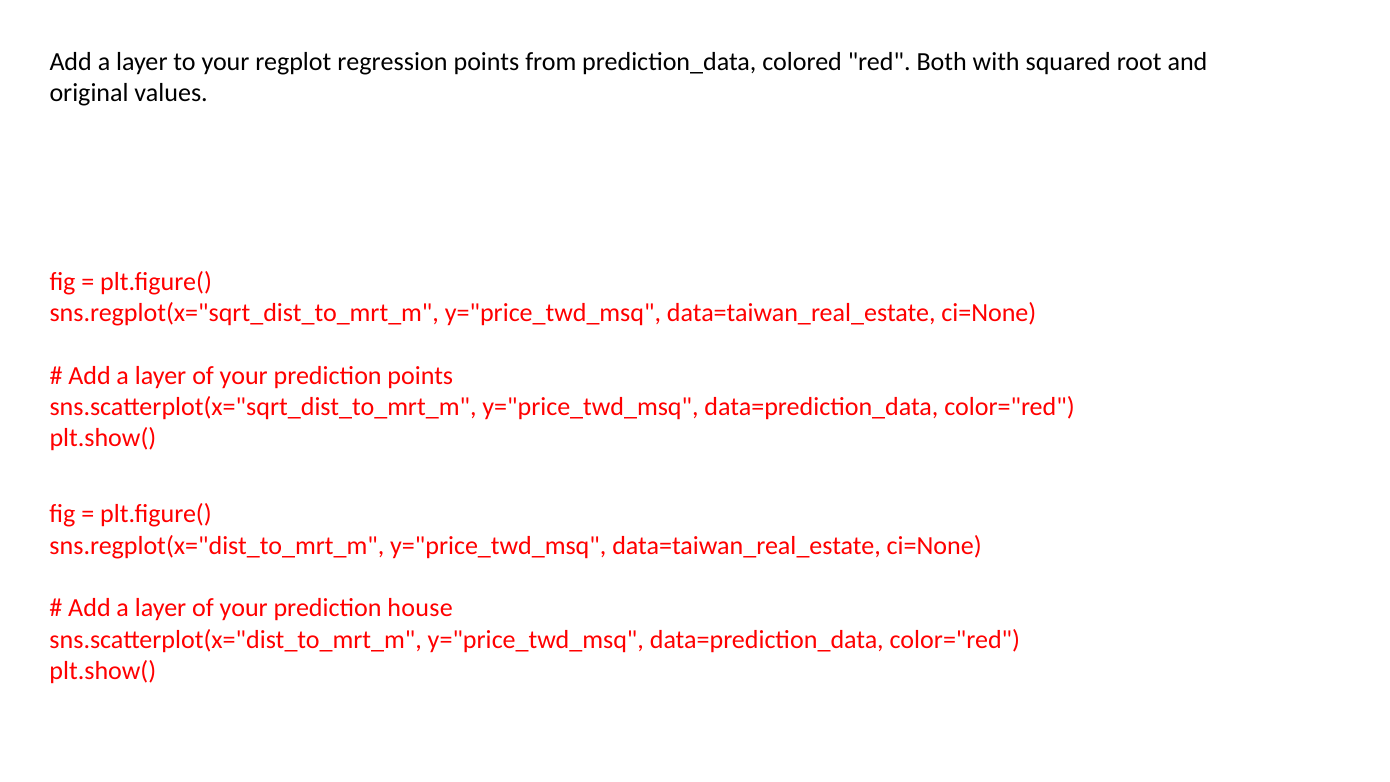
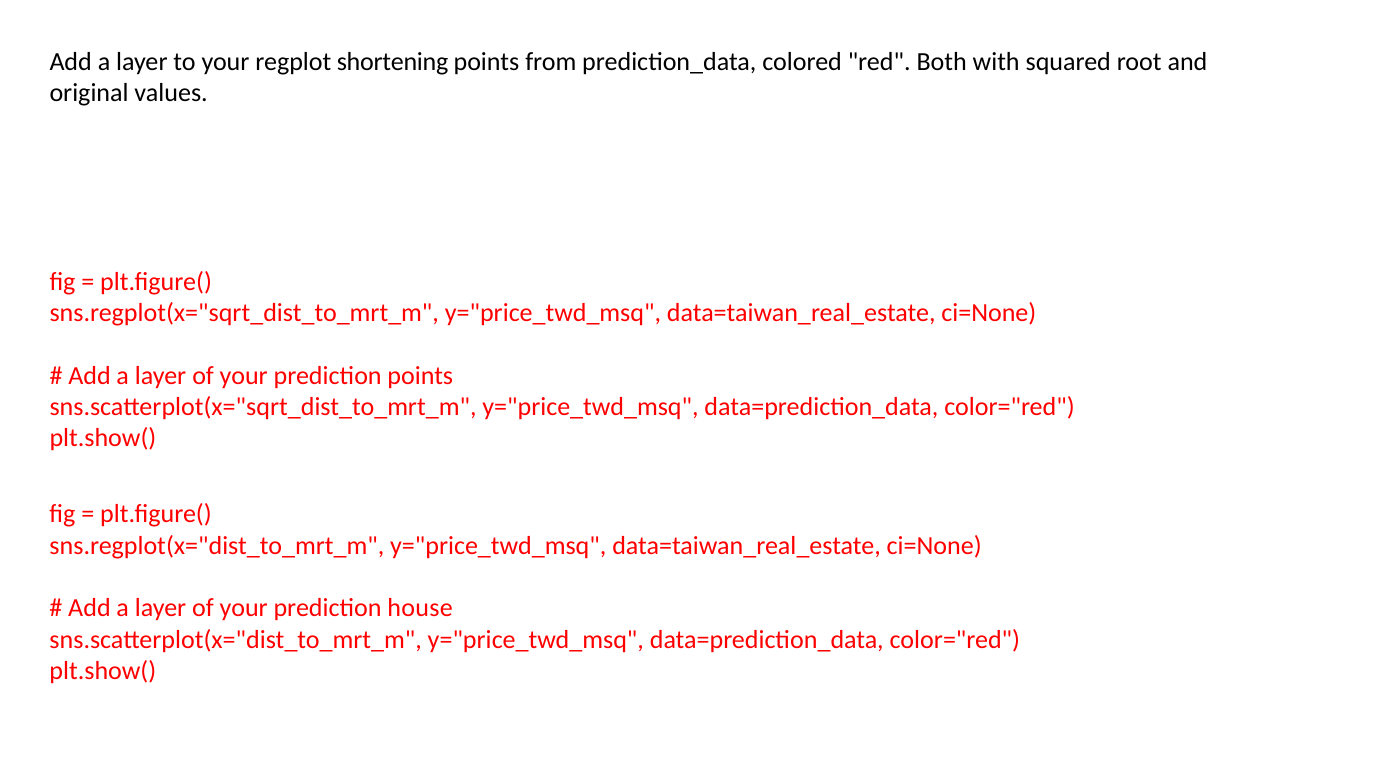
regression: regression -> shortening (393, 62)
